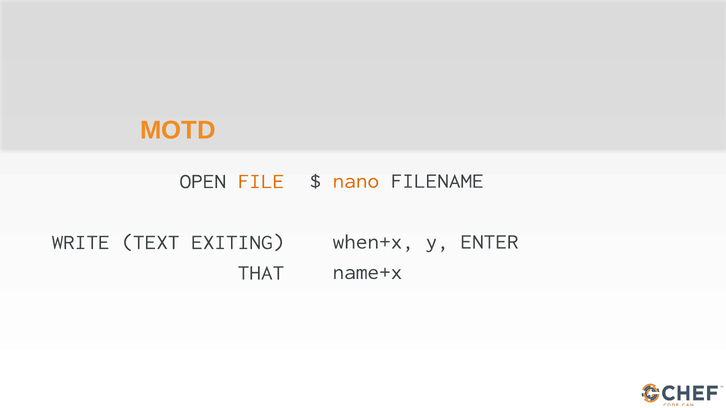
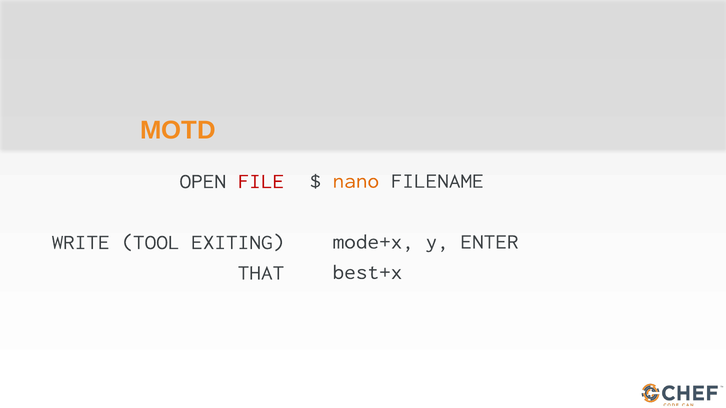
FILE colour: orange -> red (261, 181)
when+x: when+x -> mode+x (373, 242)
TEXT: TEXT -> TOOL (150, 242)
name+x: name+x -> best+x (367, 272)
